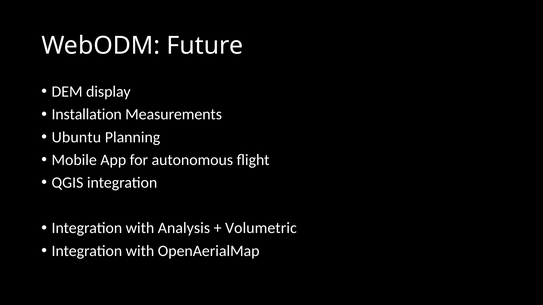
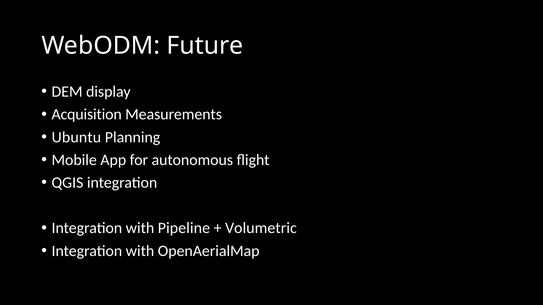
Installation: Installation -> Acquisition (87, 115)
Analysis: Analysis -> Pipeline (184, 228)
